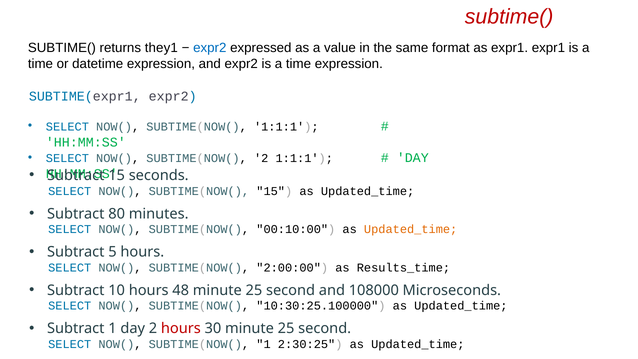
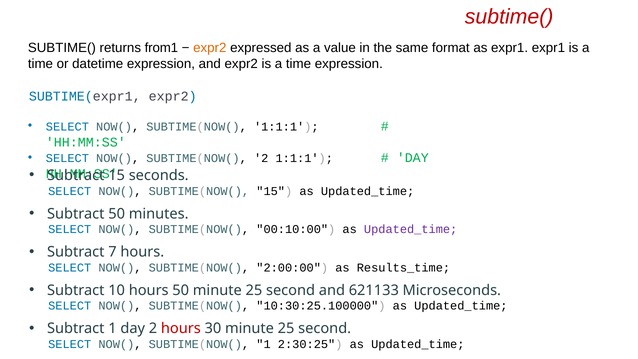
they1: they1 -> from1 (161, 48)
expr2 colour: blue -> orange (210, 48)
Subtract 80: 80 -> 50 (117, 214)
Updated_time colour: orange -> purple (411, 229)
5: 5 -> 7 (112, 252)
hours 48: 48 -> 50 (181, 290)
108000: 108000 -> 621133 (374, 290)
